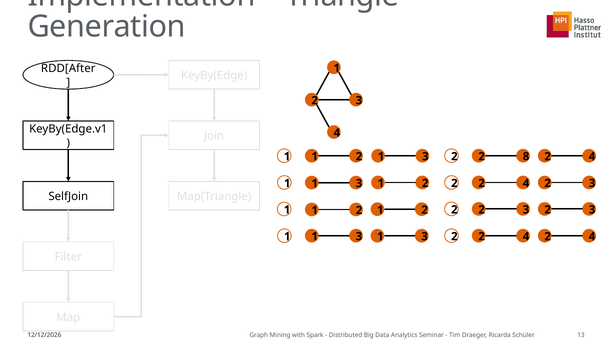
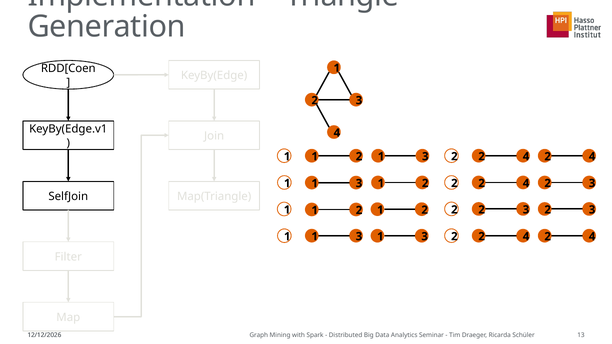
RDD[After: RDD[After -> RDD[Coen (68, 69)
8: 8 -> 4 (526, 157)
